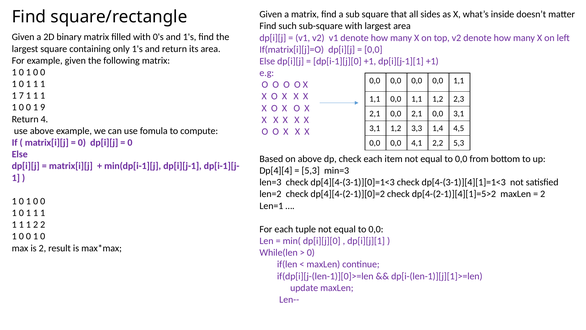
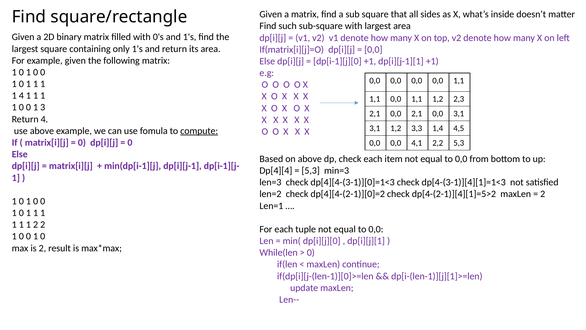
1 7: 7 -> 4 (21, 96)
9: 9 -> 3 (43, 107)
compute underline: none -> present (199, 131)
